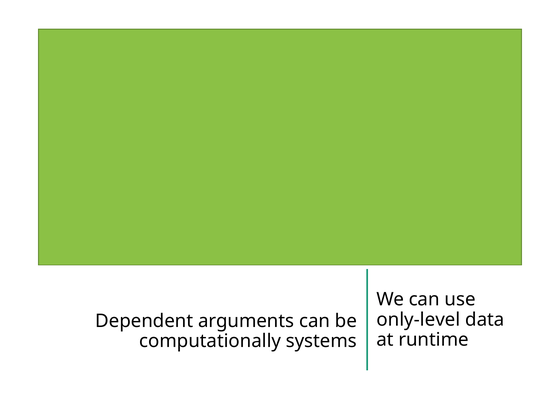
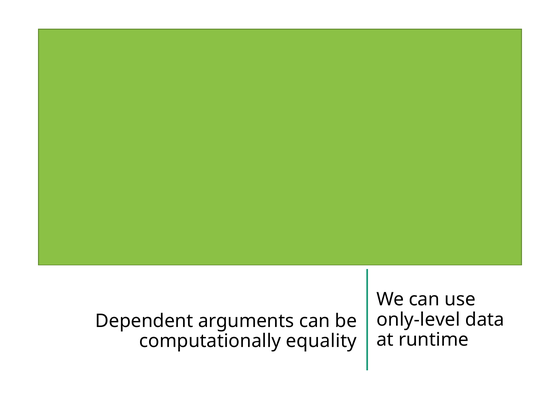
systems: systems -> equality (321, 341)
